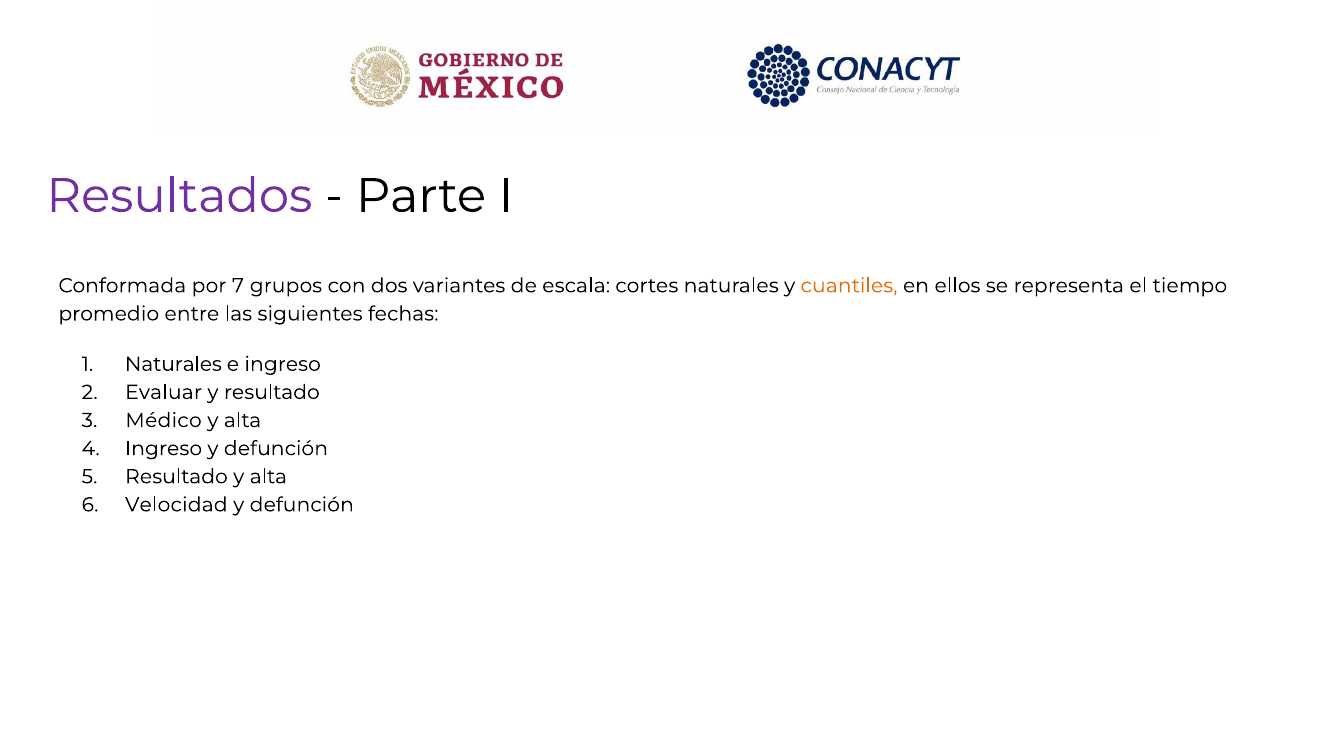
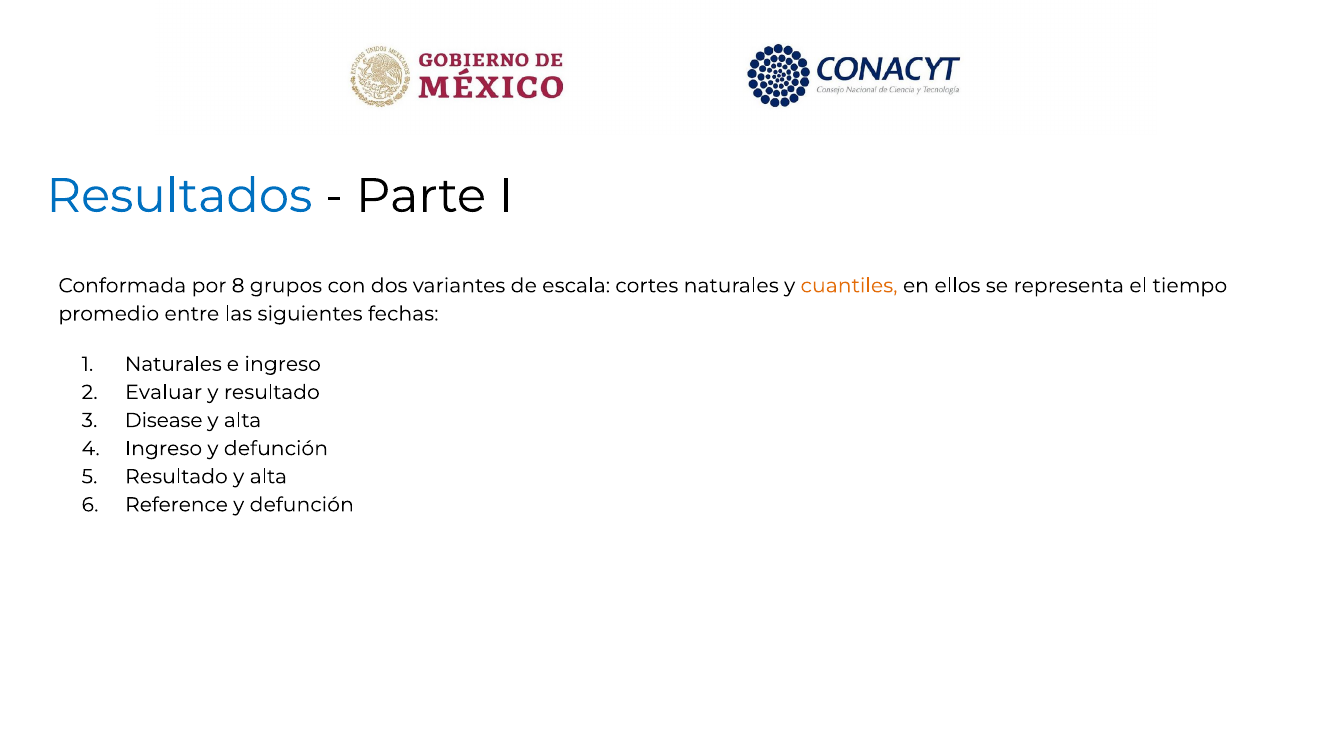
Resultados colour: purple -> blue (179, 196)
7: 7 -> 8 (238, 286)
Médico: Médico -> Disease (164, 420)
Velocidad: Velocidad -> Reference (177, 505)
